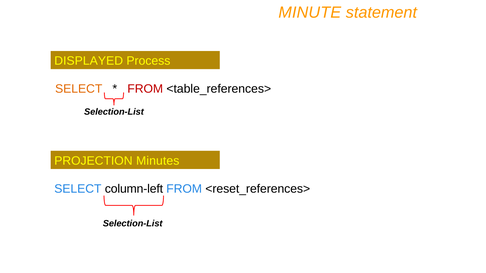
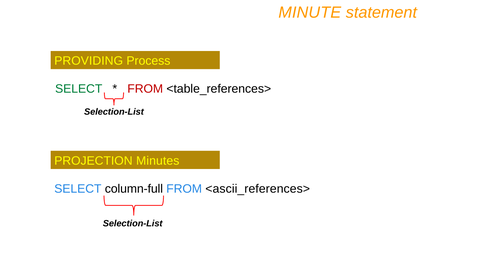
DISPLAYED: DISPLAYED -> PROVIDING (89, 61)
SELECT colour: orange -> green (79, 89)
column-left: column-left -> column-full (134, 189)
<reset_references>: <reset_references> -> <ascii_references> (258, 189)
